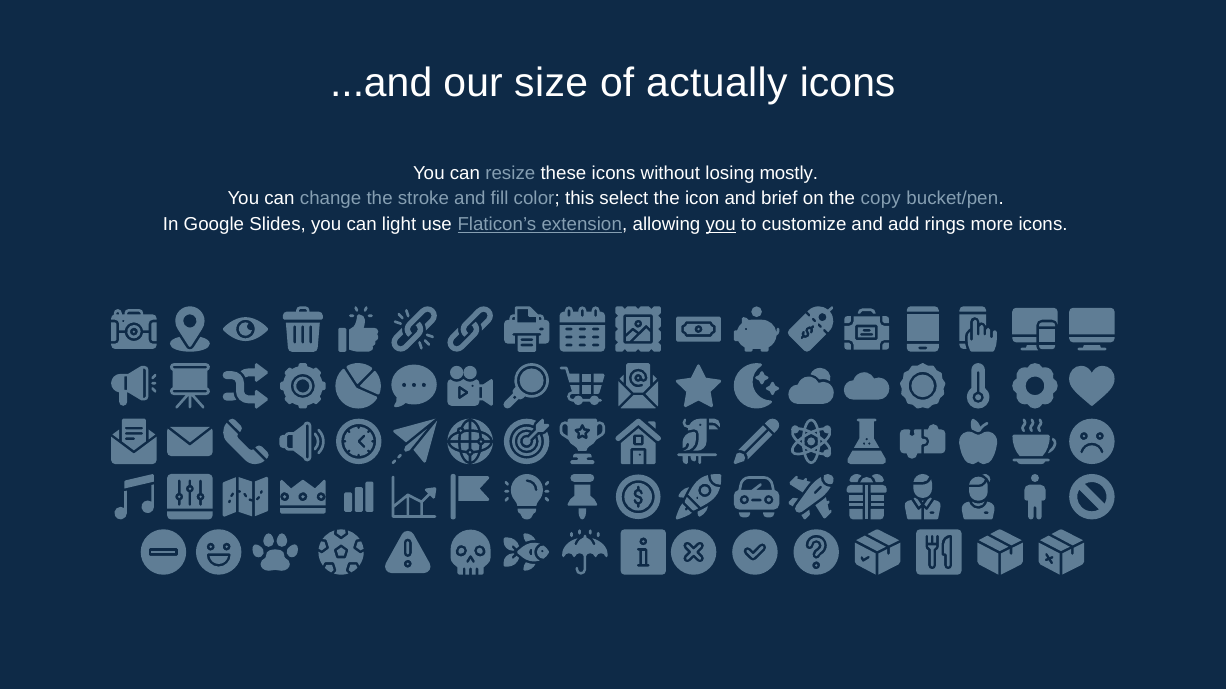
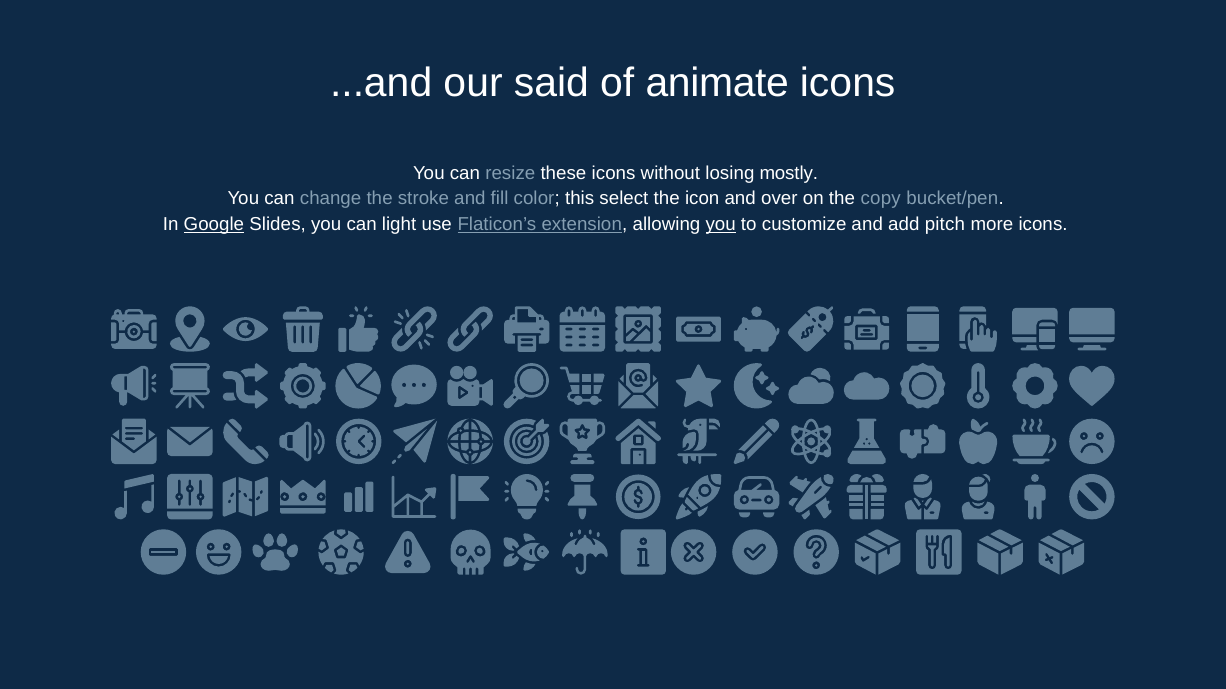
size: size -> said (551, 83)
actually: actually -> animate (717, 83)
brief: brief -> over (779, 199)
Google underline: none -> present (214, 225)
rings: rings -> pitch (945, 225)
